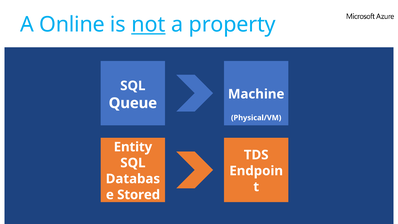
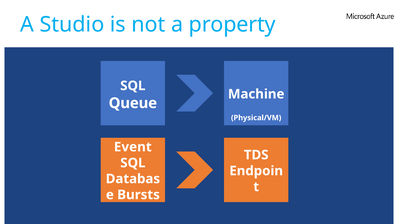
Online: Online -> Studio (72, 25)
not underline: present -> none (148, 25)
Entity: Entity -> Event (133, 147)
Stored: Stored -> Bursts (139, 195)
